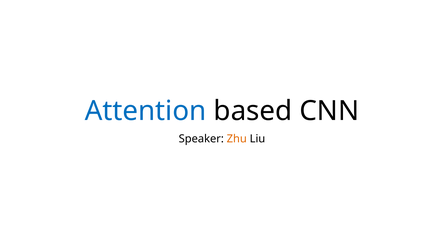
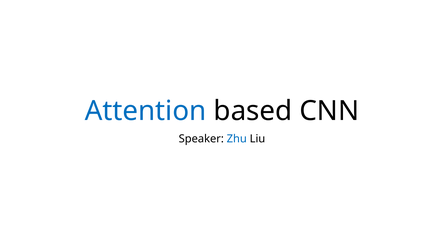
Zhu colour: orange -> blue (237, 139)
